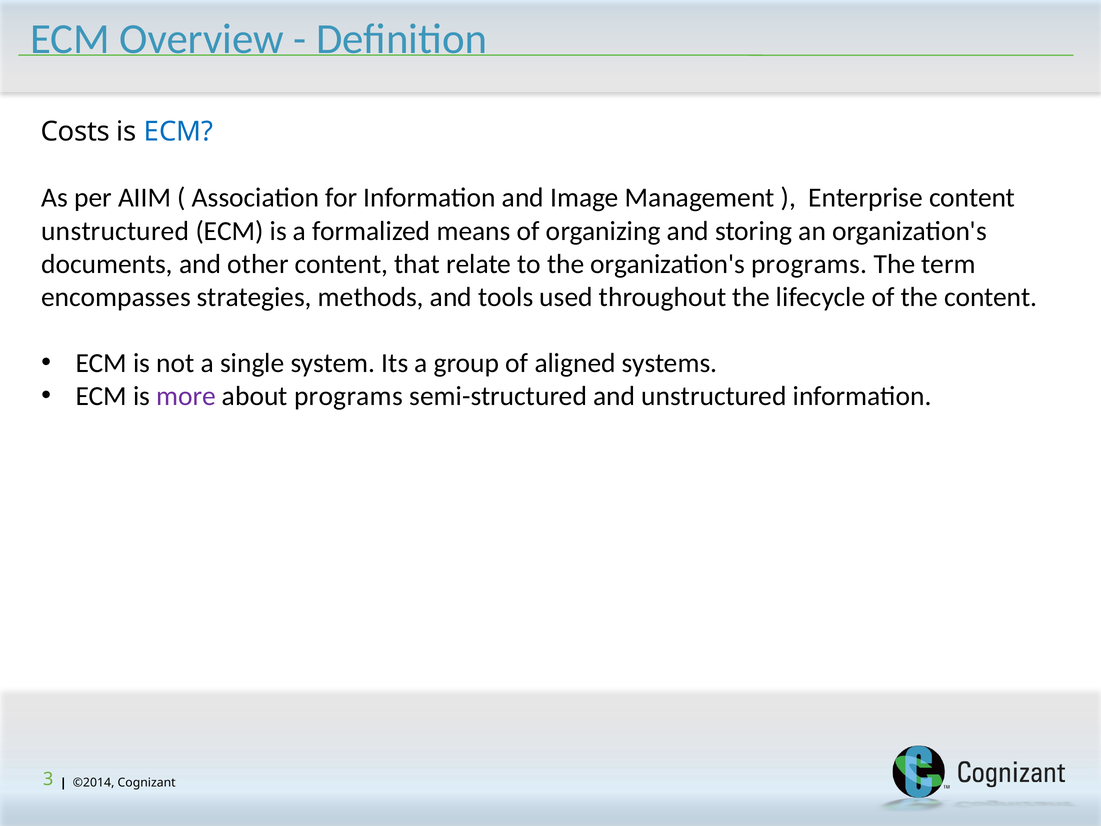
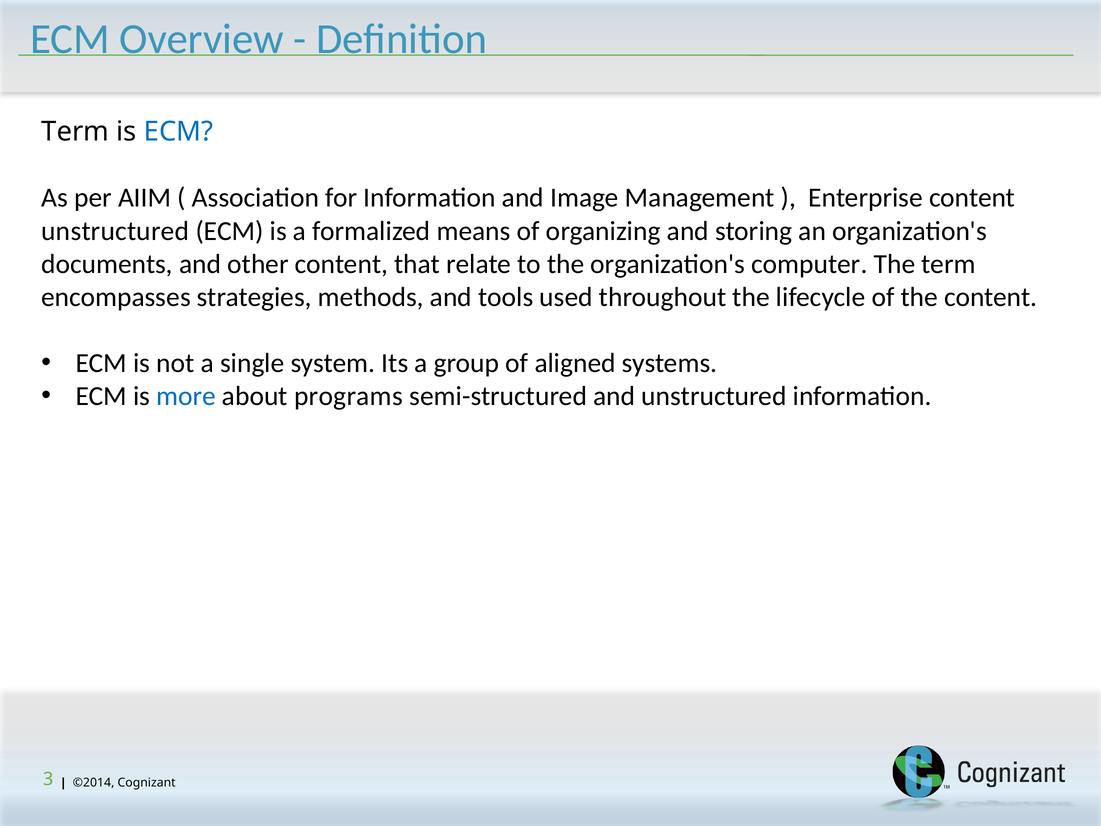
Costs: Costs -> Term (75, 132)
organization's programs: programs -> computer (809, 264)
more colour: purple -> blue (186, 396)
